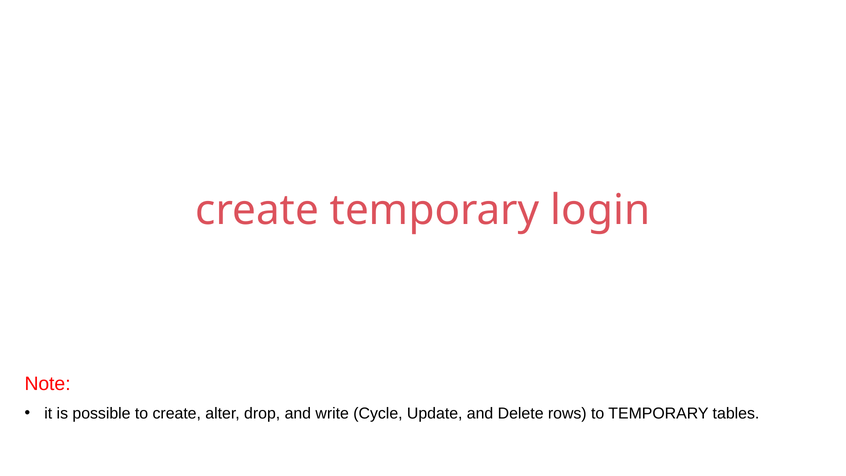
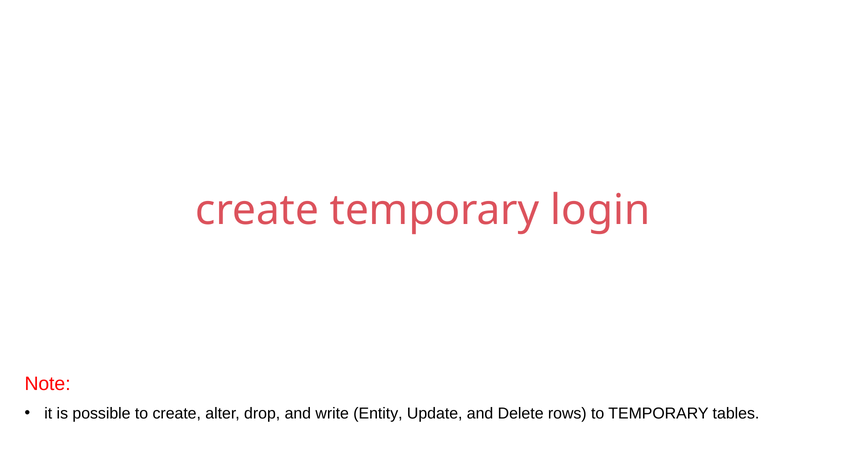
Cycle: Cycle -> Entity (378, 413)
